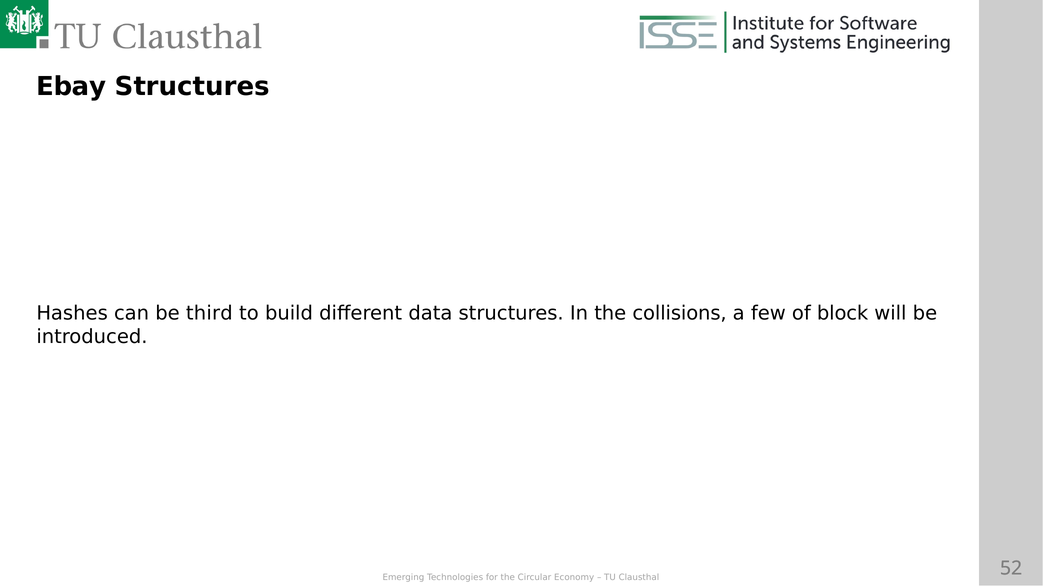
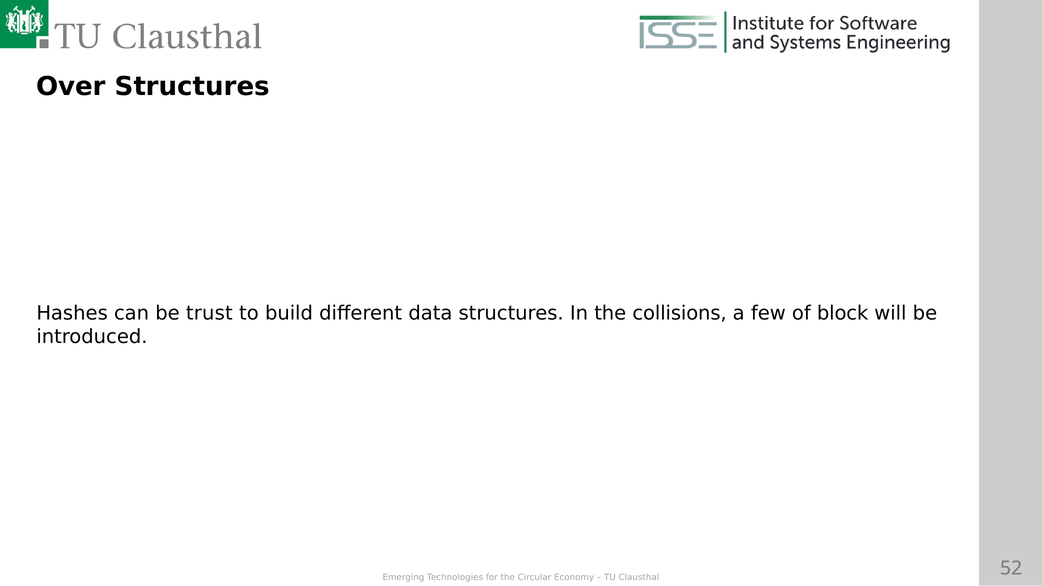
Ebay: Ebay -> Over (71, 87)
third: third -> trust (209, 314)
